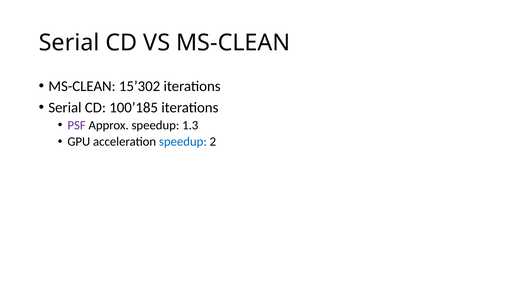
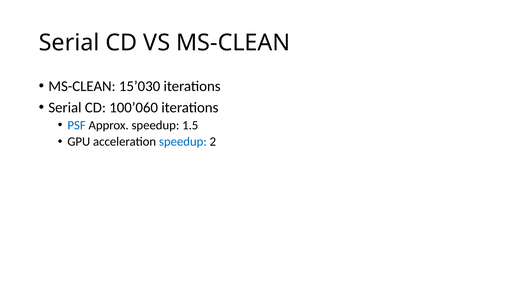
15’302: 15’302 -> 15’030 (140, 86)
100’185: 100’185 -> 100’060 (134, 107)
PSF colour: purple -> blue (77, 125)
1.3: 1.3 -> 1.5 (190, 125)
